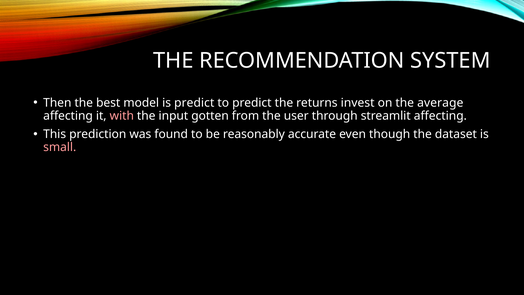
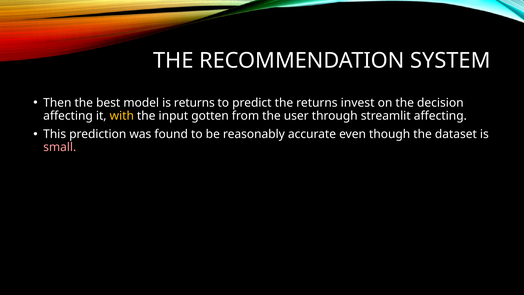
is predict: predict -> returns (194, 103)
average: average -> decision (440, 103)
with colour: pink -> yellow (122, 116)
